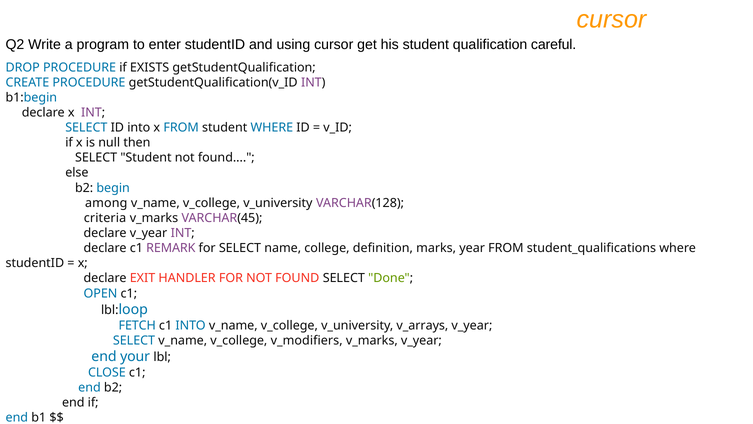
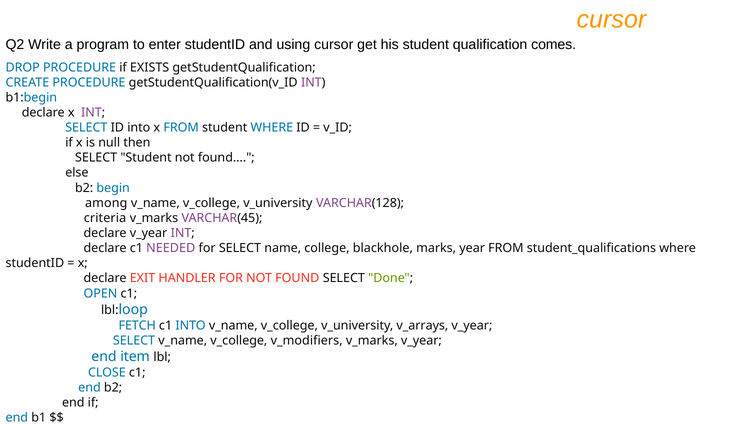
careful: careful -> comes (554, 45)
REMARK: REMARK -> NEEDED (171, 248)
definition: definition -> blackhole (383, 248)
your: your -> item (135, 356)
